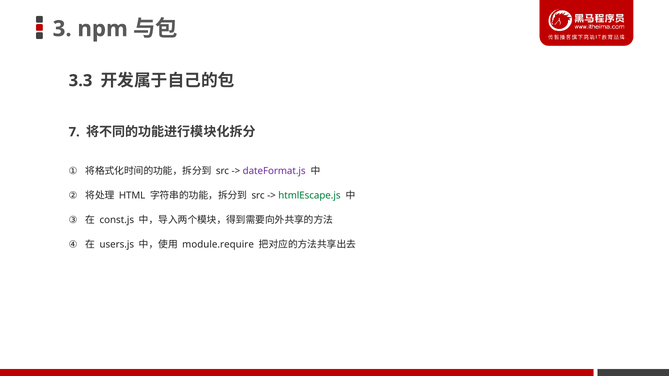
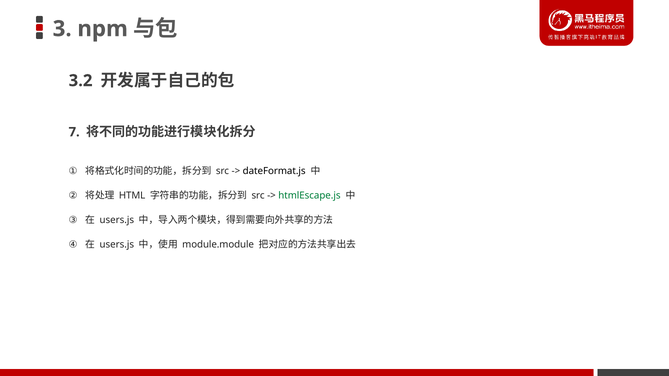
3.3: 3.3 -> 3.2 (81, 81)
dateFormat.js colour: purple -> black (274, 171)
const.js: const.js -> users.js (117, 220)
module.require: module.require -> module.module (218, 245)
